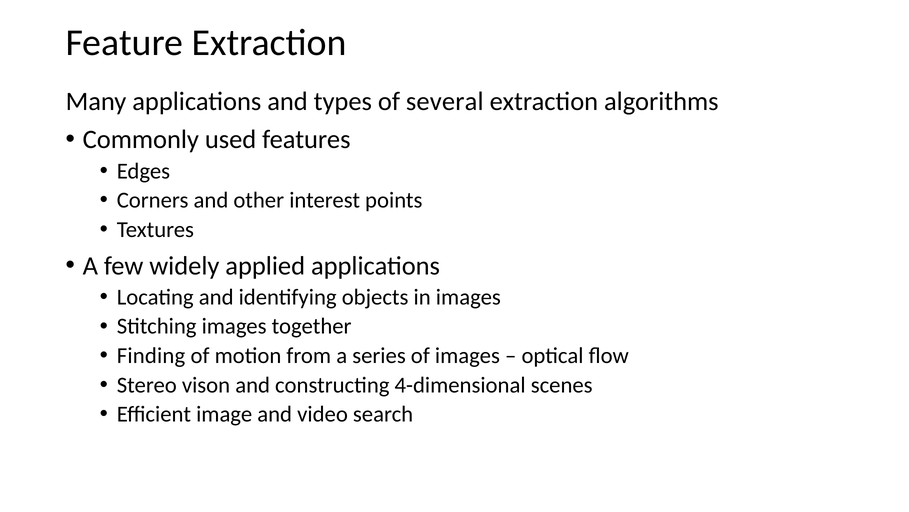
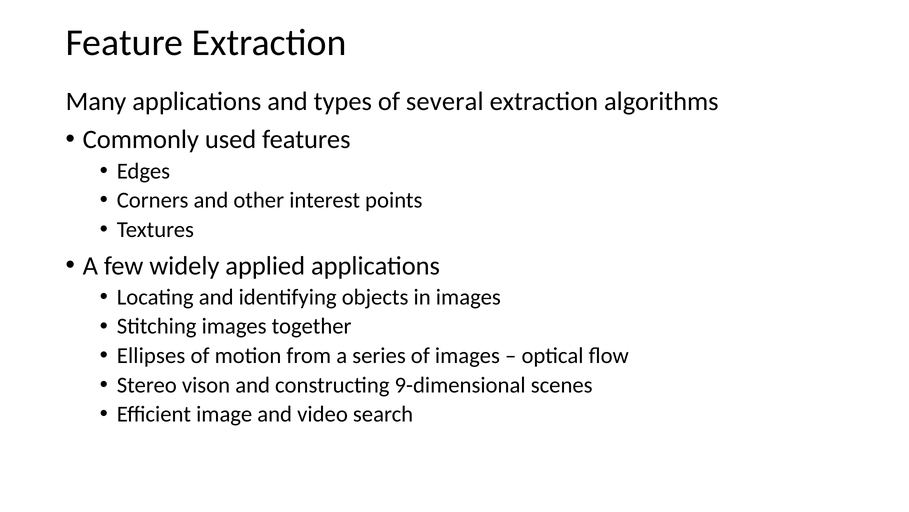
Finding: Finding -> Ellipses (151, 355)
4-dimensional: 4-dimensional -> 9-dimensional (460, 385)
